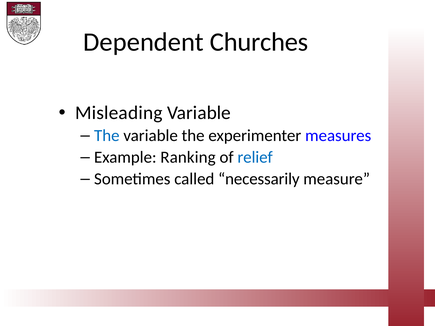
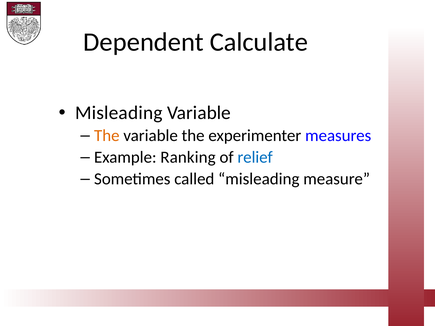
Churches: Churches -> Calculate (259, 42)
The colour: blue -> orange (107, 136)
called necessarily: necessarily -> misleading (259, 179)
